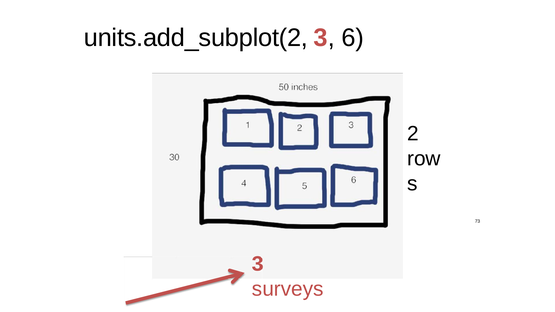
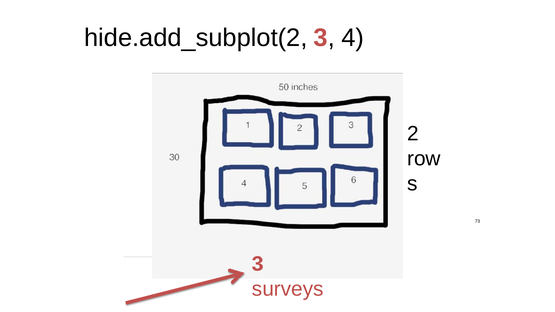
units.add_subplot(2: units.add_subplot(2 -> hide.add_subplot(2 (196, 38)
6: 6 -> 4 (353, 38)
